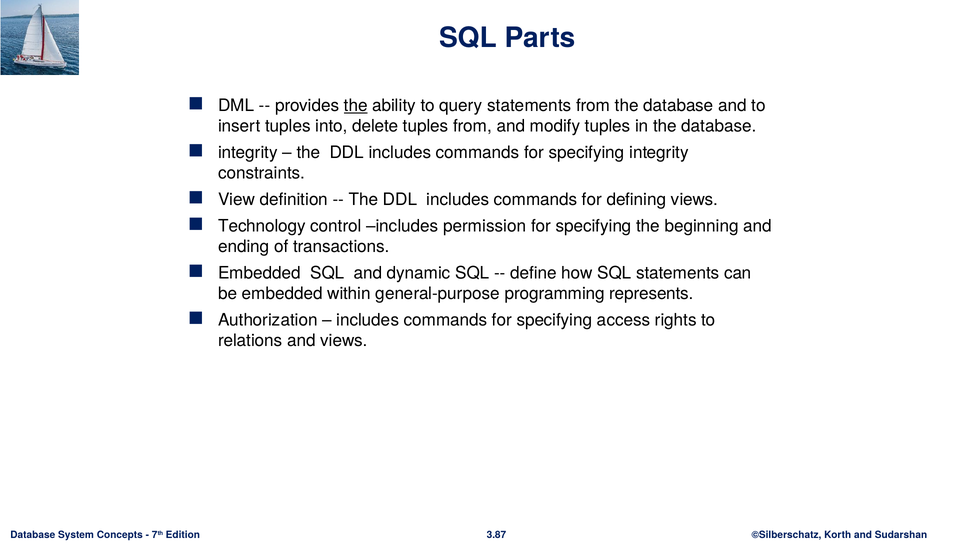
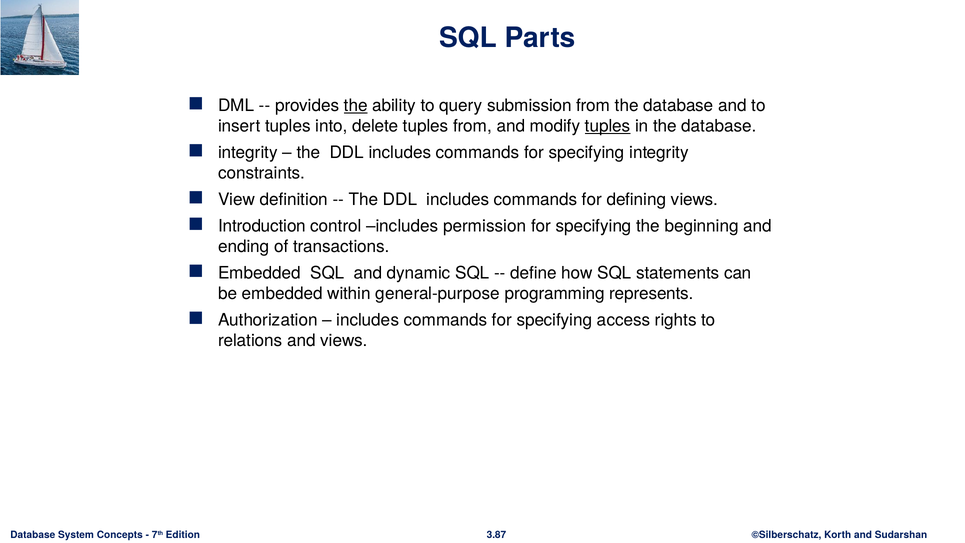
query statements: statements -> submission (529, 106)
tuples underline: none -> present (608, 126)
Technology: Technology -> Introduction (262, 226)
